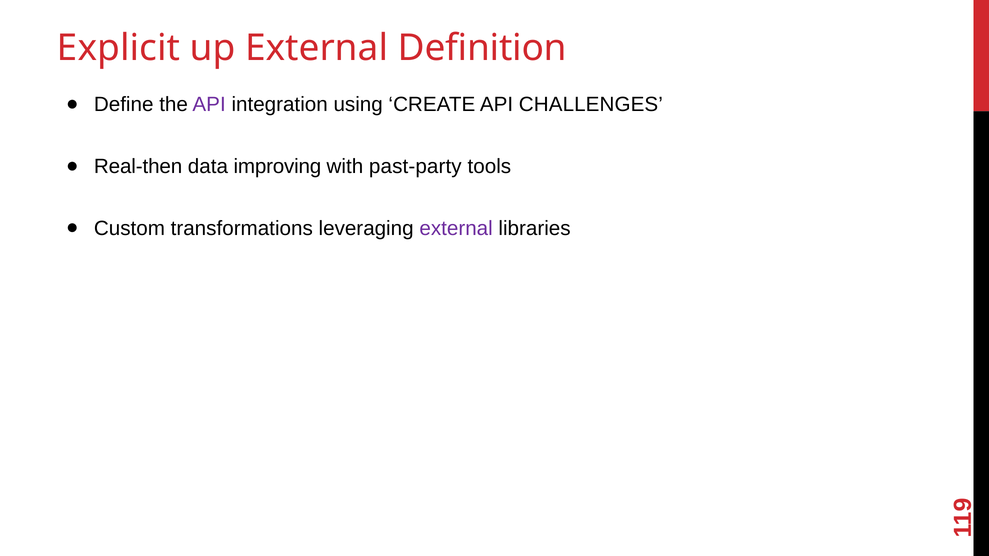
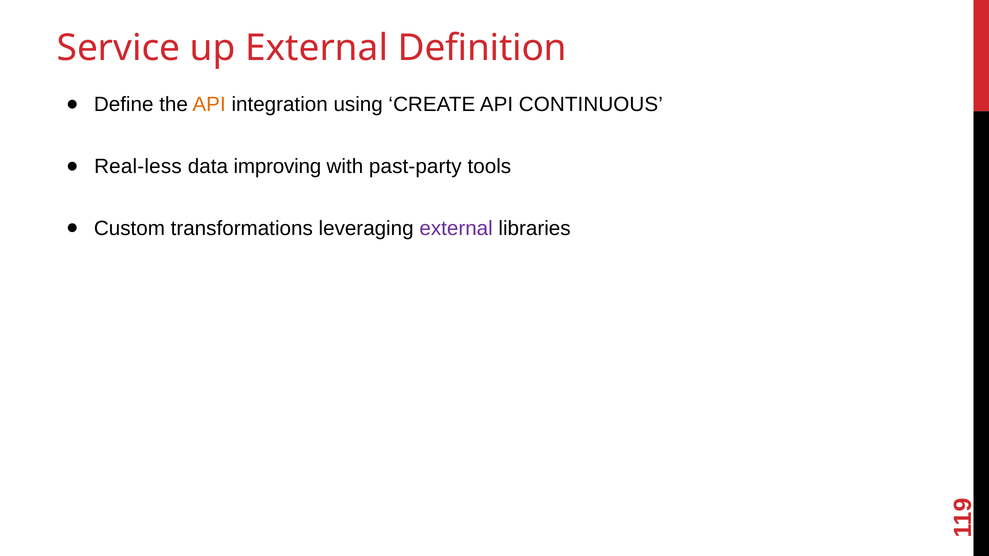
Explicit: Explicit -> Service (119, 48)
API colour: purple -> orange (209, 105)
CHALLENGES: CHALLENGES -> CONTINUOUS (591, 105)
Real-then: Real-then -> Real-less (138, 167)
